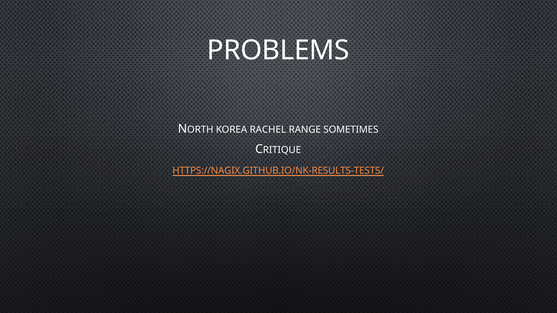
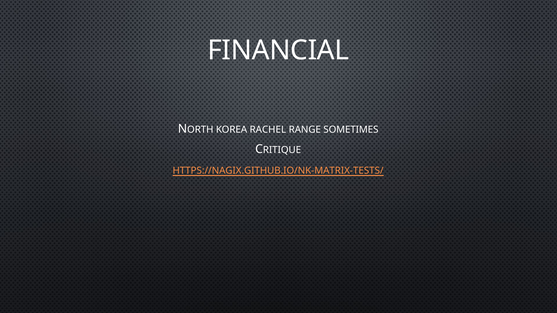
PROBLEMS: PROBLEMS -> FINANCIAL (278, 50)
HTTPS://NAGIX.GITHUB.IO/NK-RESULTS-TESTS/: HTTPS://NAGIX.GITHUB.IO/NK-RESULTS-TESTS/ -> HTTPS://NAGIX.GITHUB.IO/NK-MATRIX-TESTS/ (278, 171)
